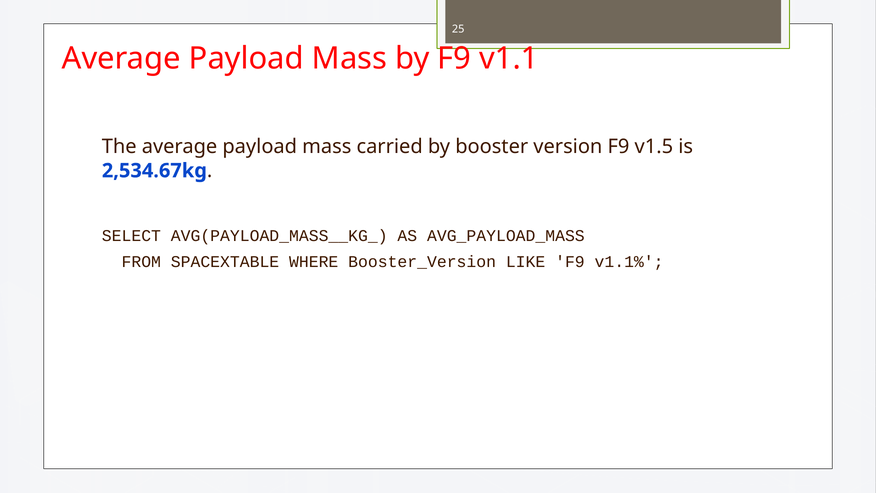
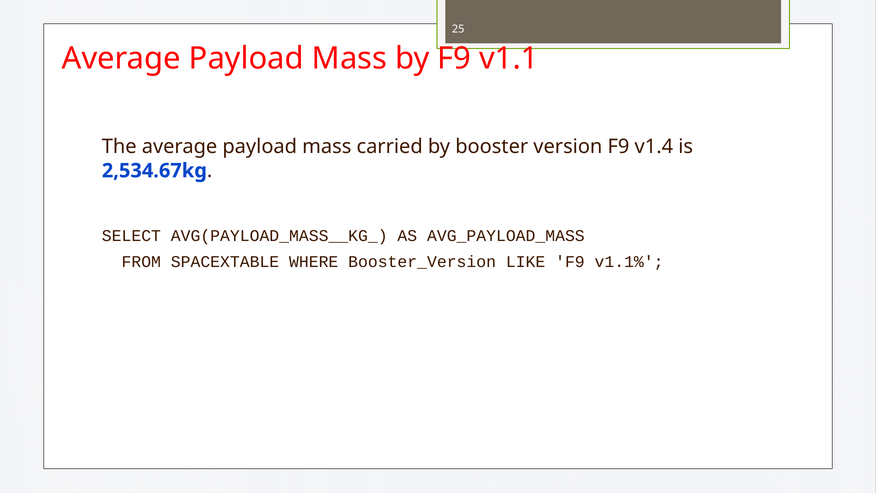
v1.5: v1.5 -> v1.4 (654, 147)
